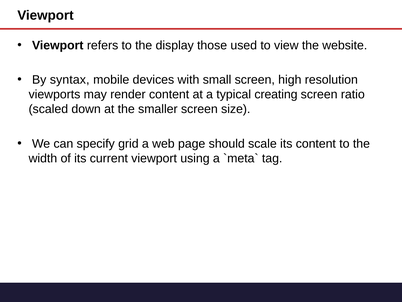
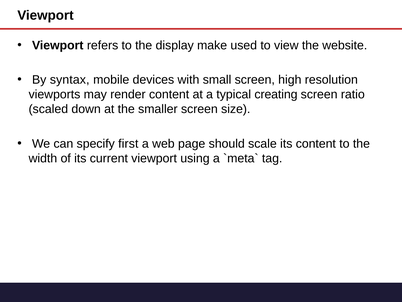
those: those -> make (212, 45)
grid: grid -> first (128, 143)
